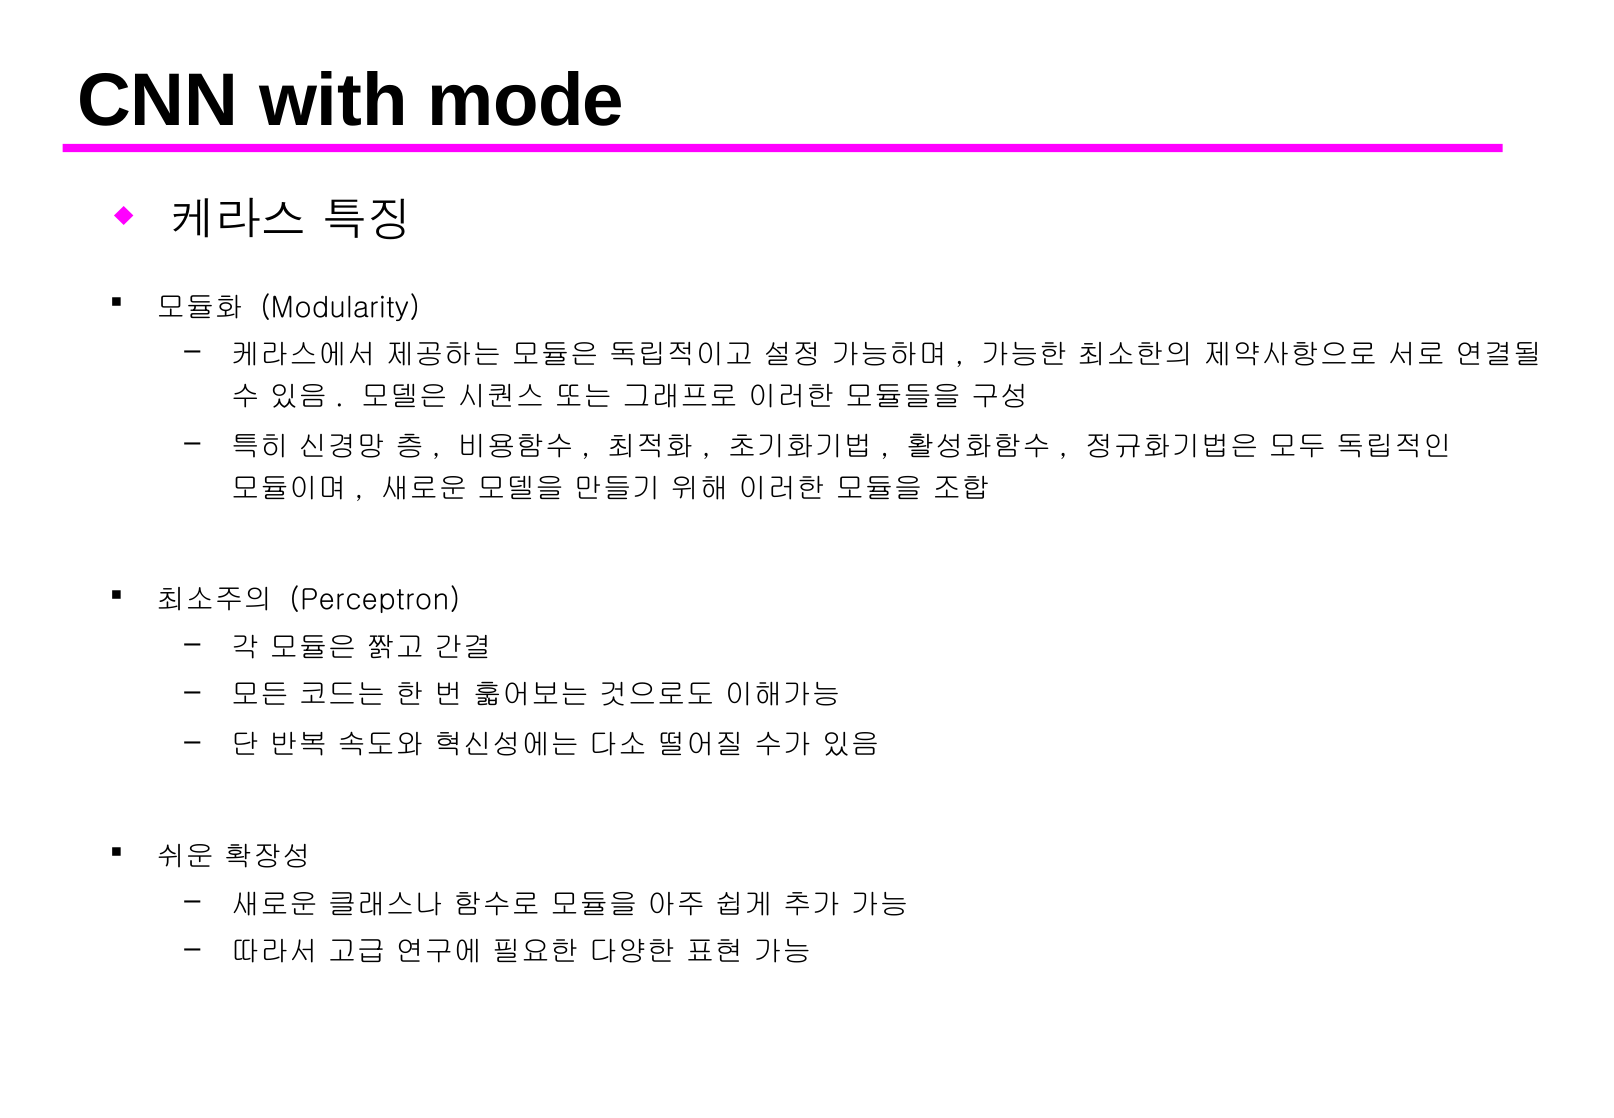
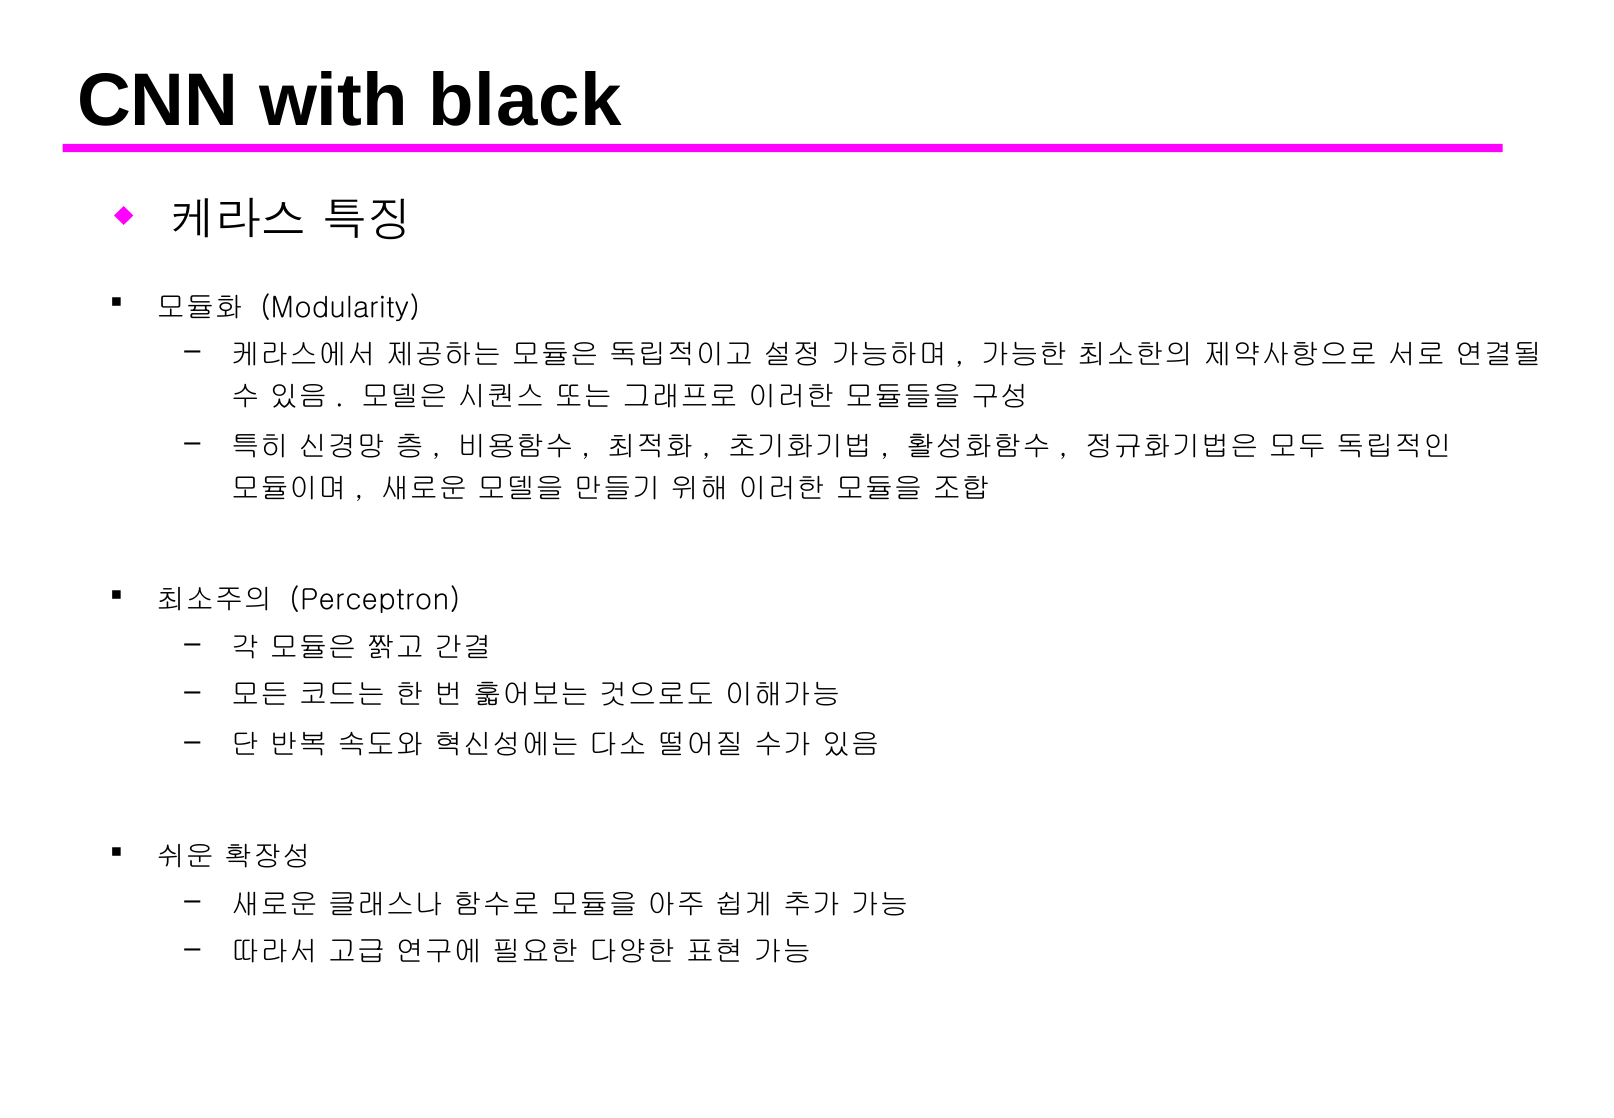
mode: mode -> black (525, 101)
